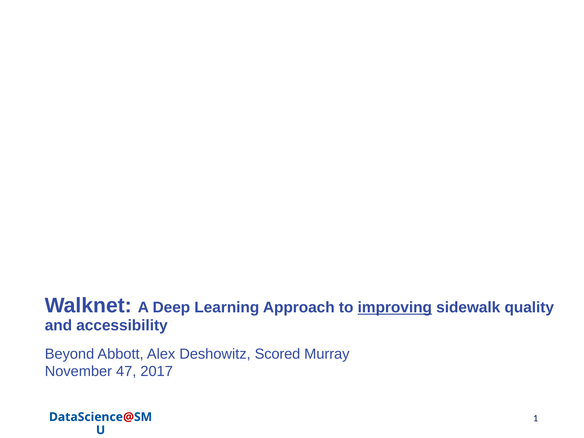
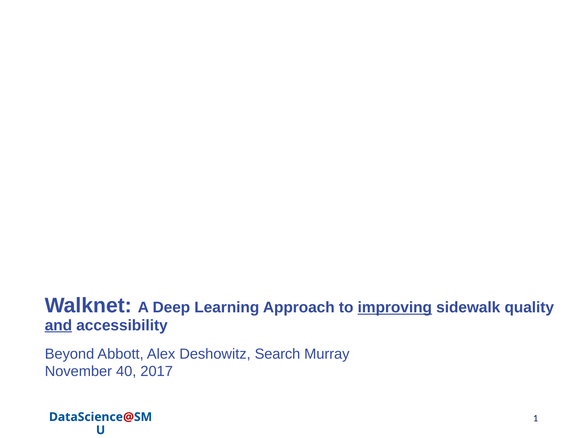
and underline: none -> present (58, 325)
Scored: Scored -> Search (277, 354)
47: 47 -> 40 (126, 371)
